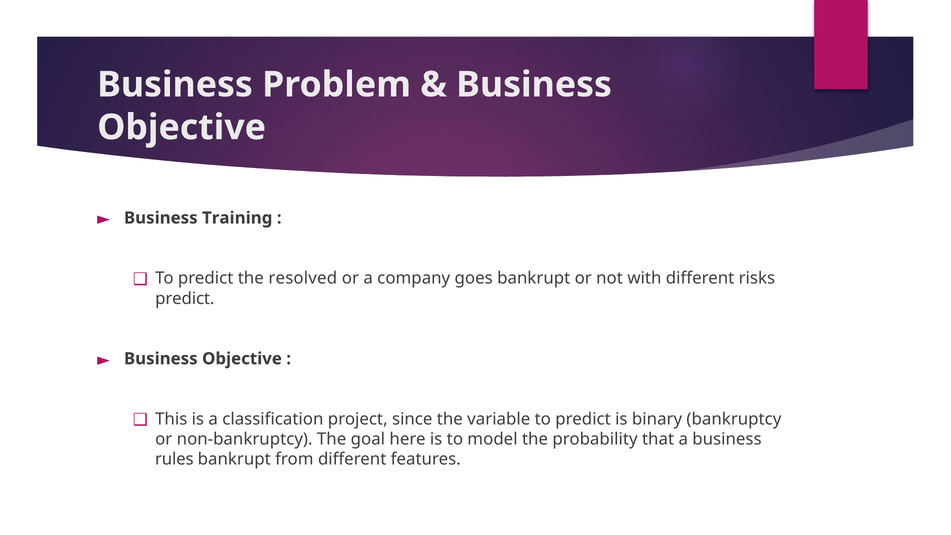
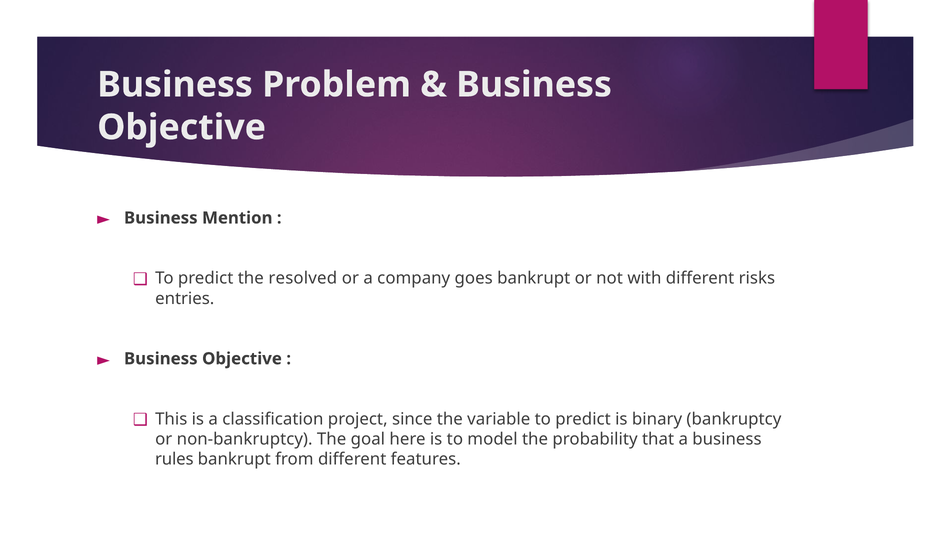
Training: Training -> Mention (237, 218)
predict: predict -> entries (185, 298)
